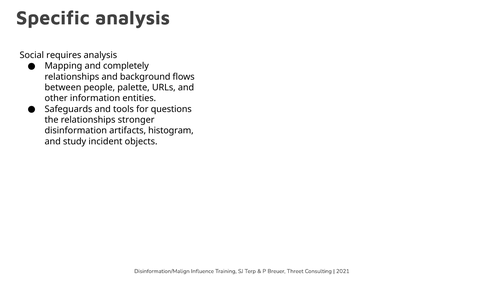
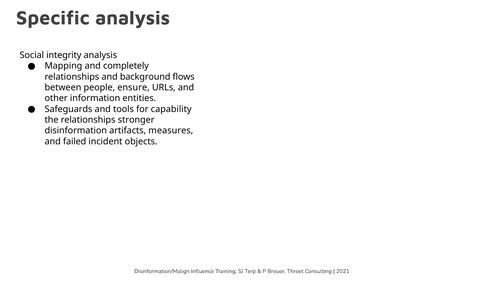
requires: requires -> integrity (64, 55)
palette: palette -> ensure (133, 88)
questions: questions -> capability (171, 109)
histogram: histogram -> measures (171, 131)
study: study -> failed (75, 142)
